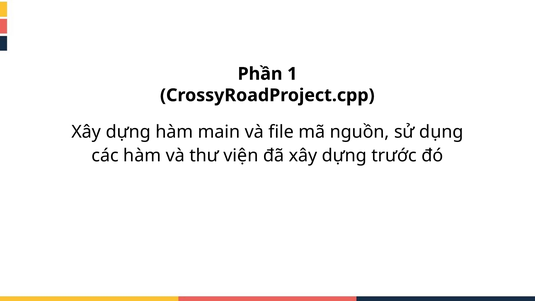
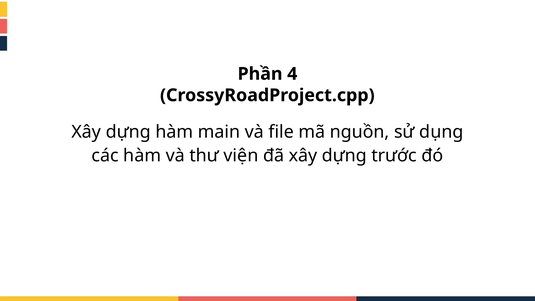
1: 1 -> 4 (292, 74)
